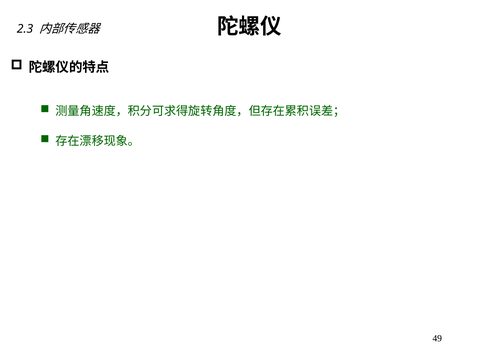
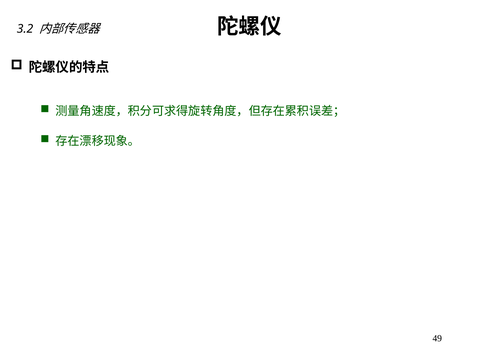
2.3: 2.3 -> 3.2 (25, 29)
